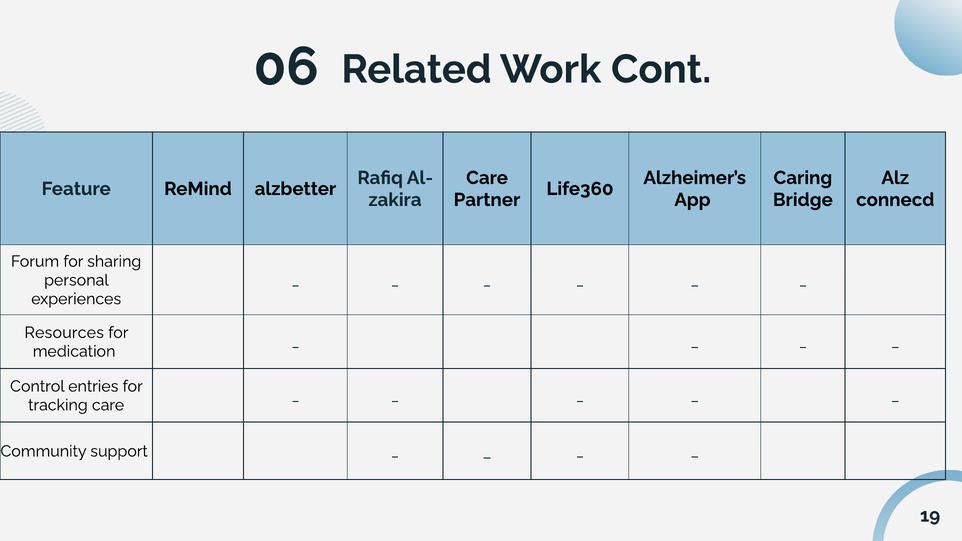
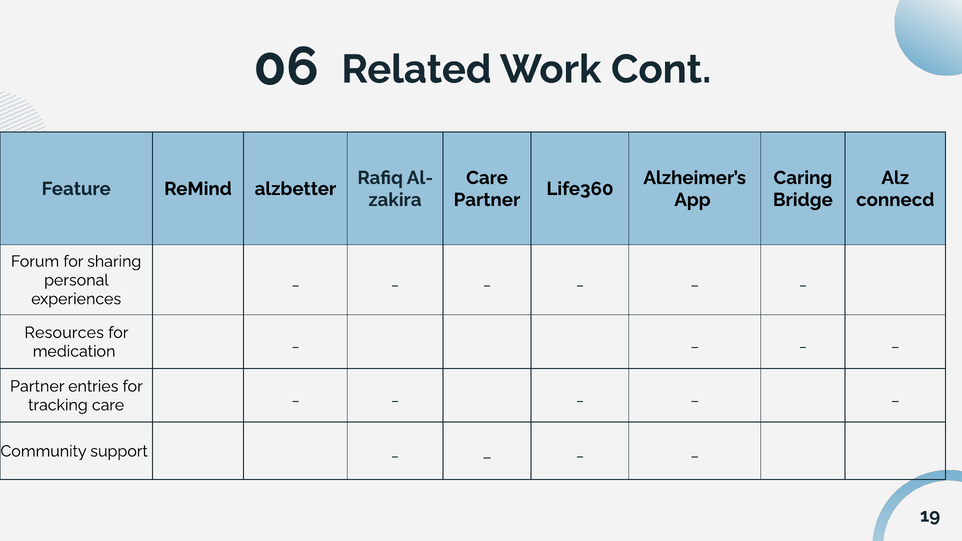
Control: Control -> Partner (37, 386)
